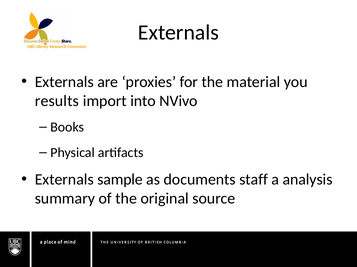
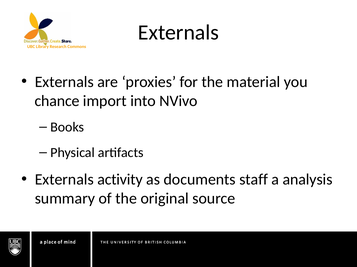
results: results -> chance (57, 101)
sample: sample -> activity (120, 180)
